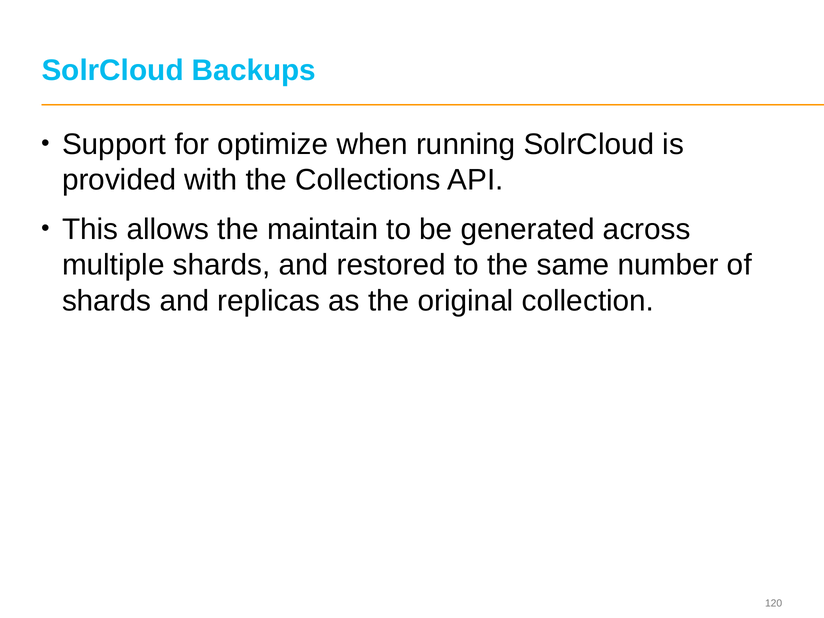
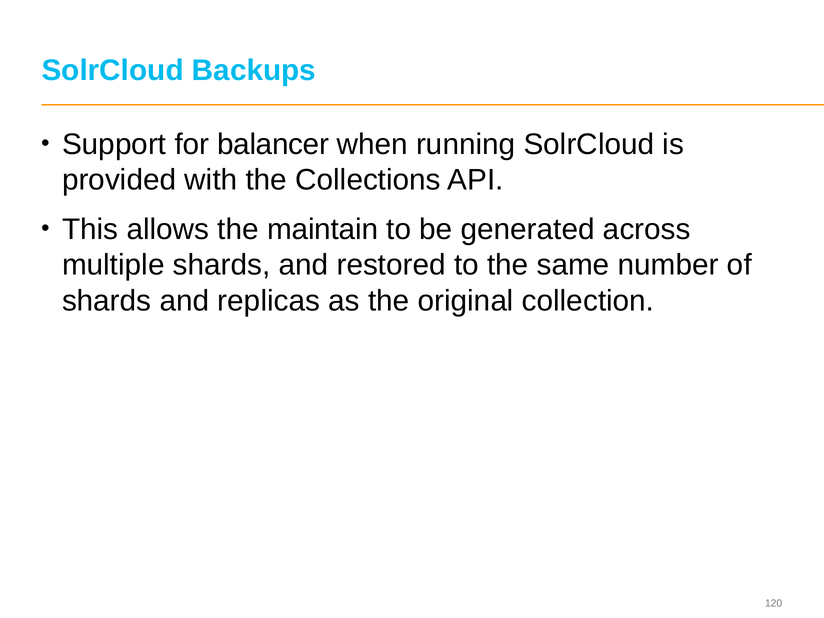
optimize: optimize -> balancer (273, 144)
